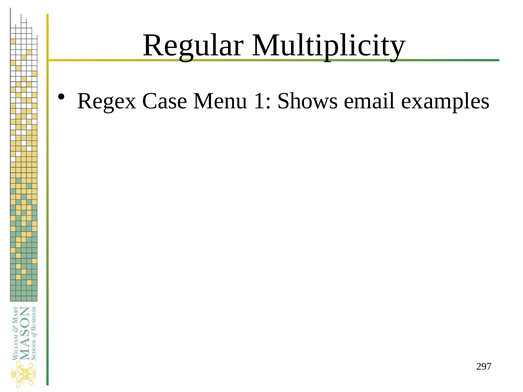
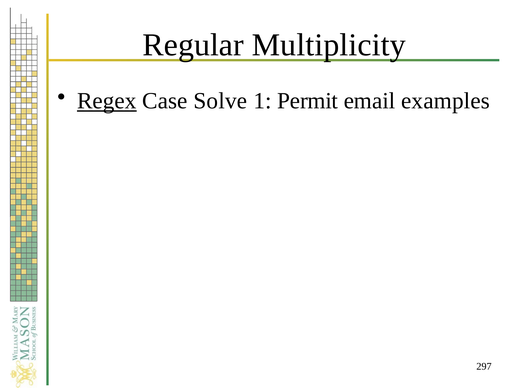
Regex underline: none -> present (107, 101)
Menu: Menu -> Solve (220, 101)
Shows: Shows -> Permit (308, 101)
